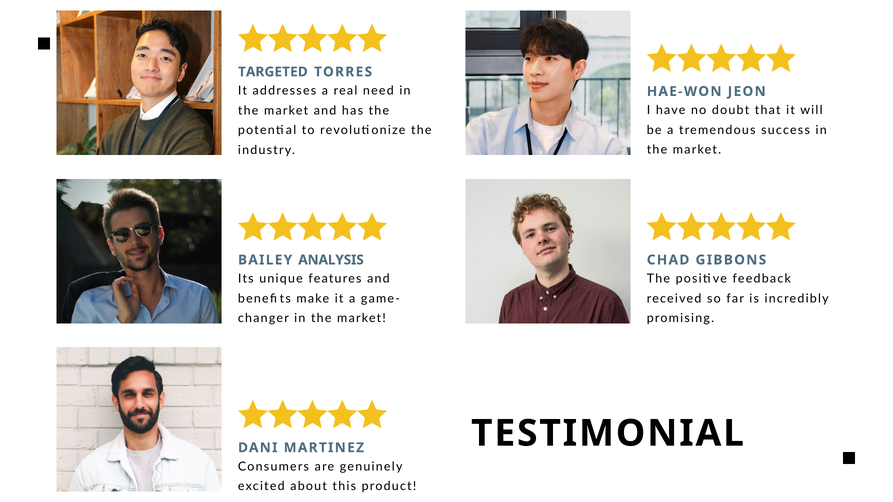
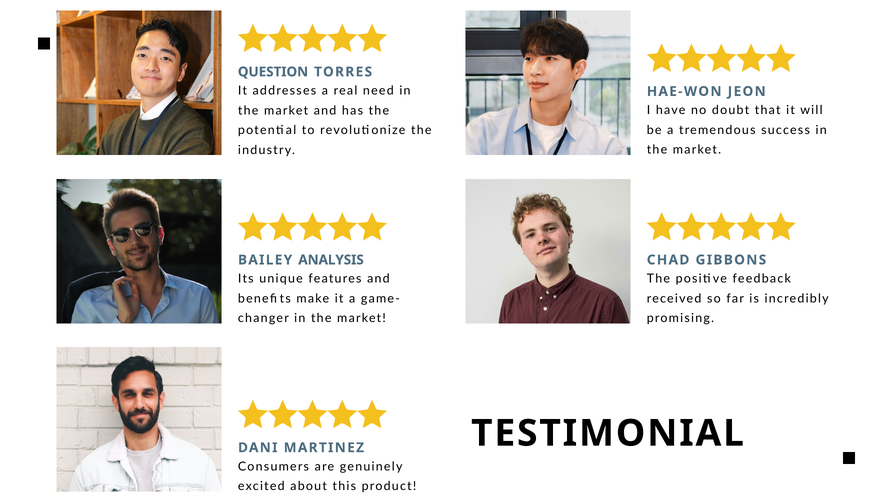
TARGETED: TARGETED -> QUESTION (273, 72)
